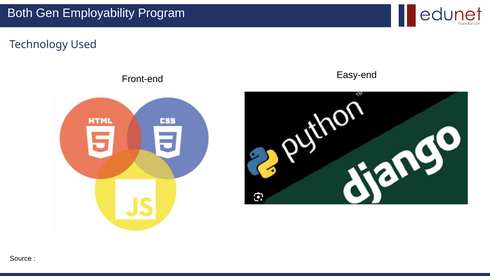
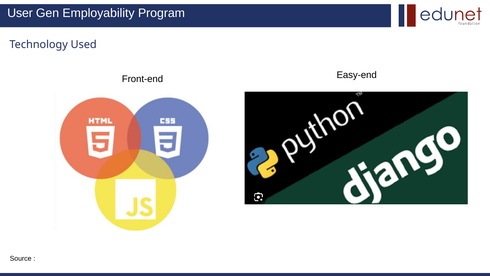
Both: Both -> User (20, 13)
